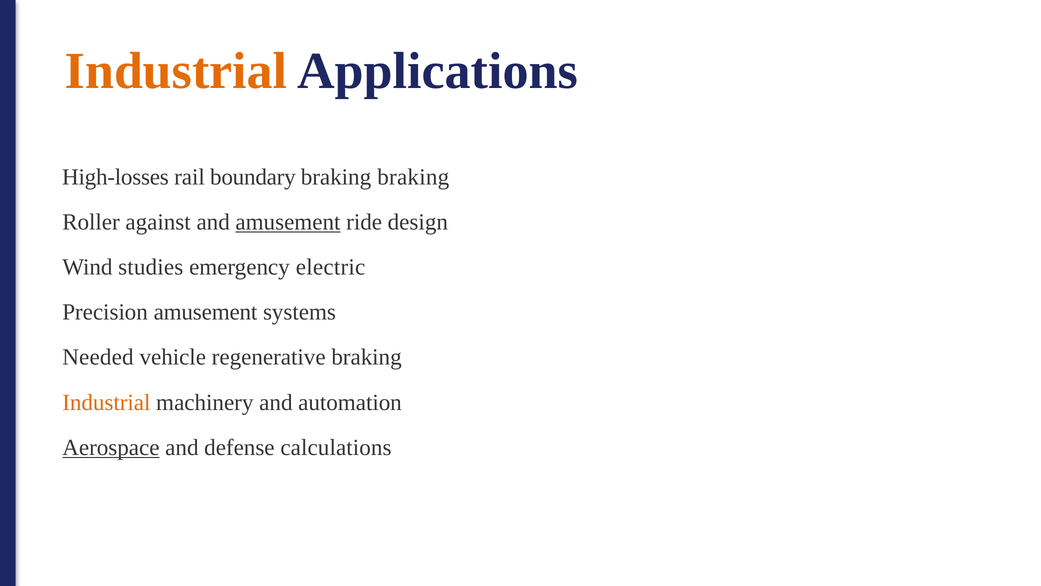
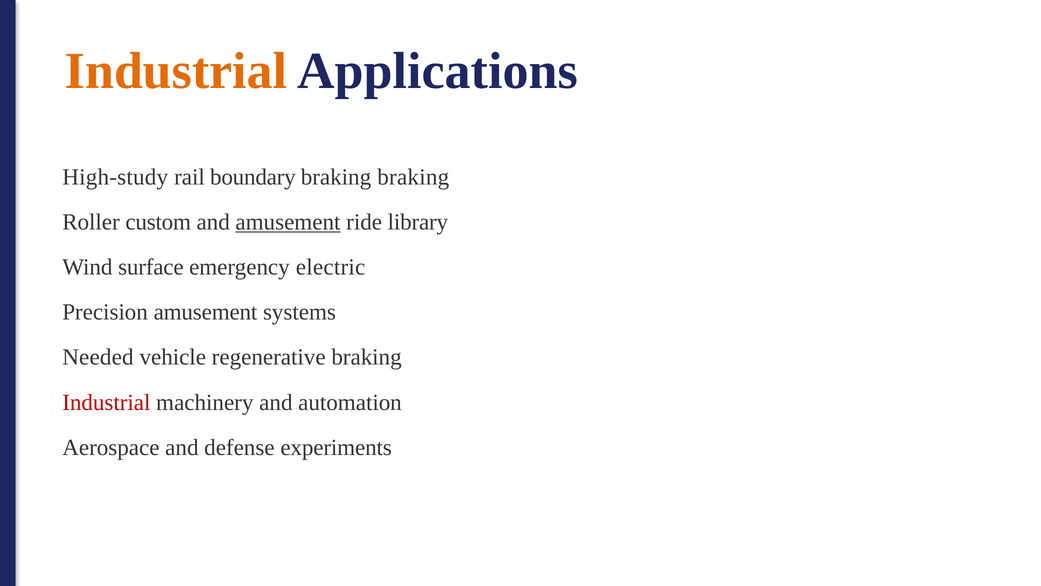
High-losses: High-losses -> High-study (115, 177)
against: against -> custom (158, 222)
design: design -> library (418, 222)
studies: studies -> surface (151, 267)
Industrial colour: orange -> red (106, 402)
Aerospace underline: present -> none (111, 447)
calculations: calculations -> experiments (336, 447)
